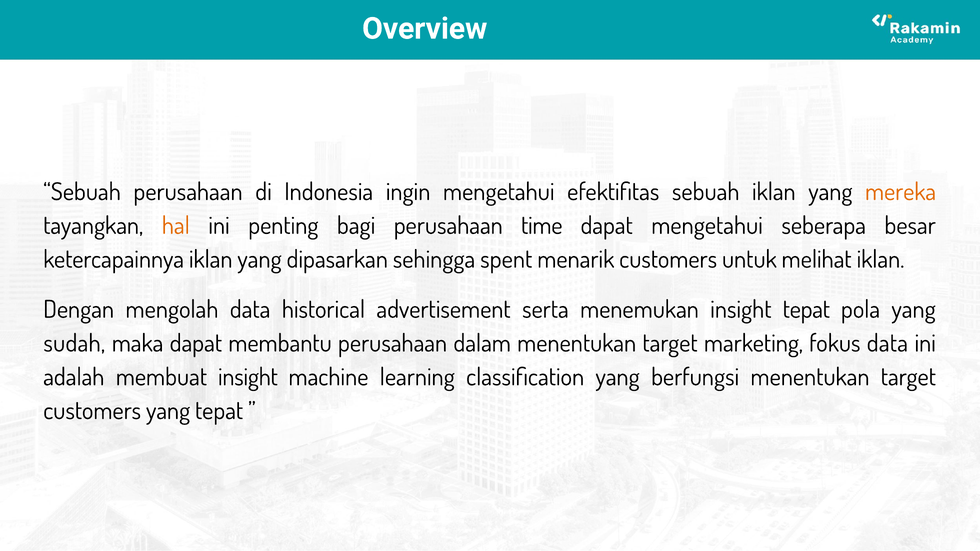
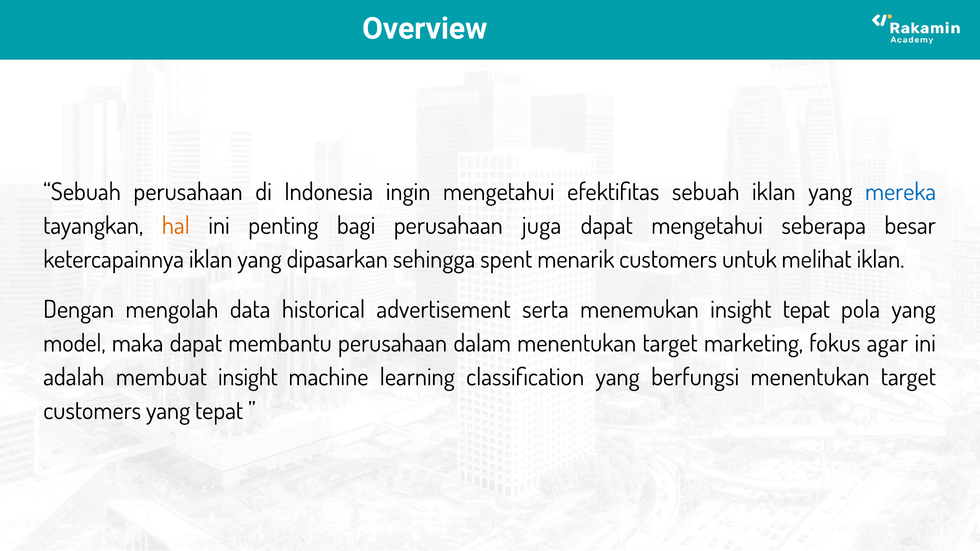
mereka colour: orange -> blue (901, 192)
time: time -> juga (542, 226)
sudah: sudah -> model (74, 344)
fokus data: data -> agar (887, 344)
